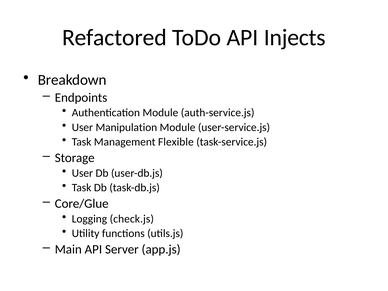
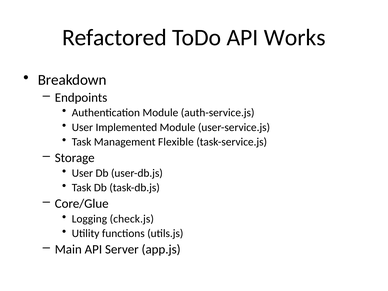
Injects: Injects -> Works (295, 38)
Manipulation: Manipulation -> Implemented (126, 127)
